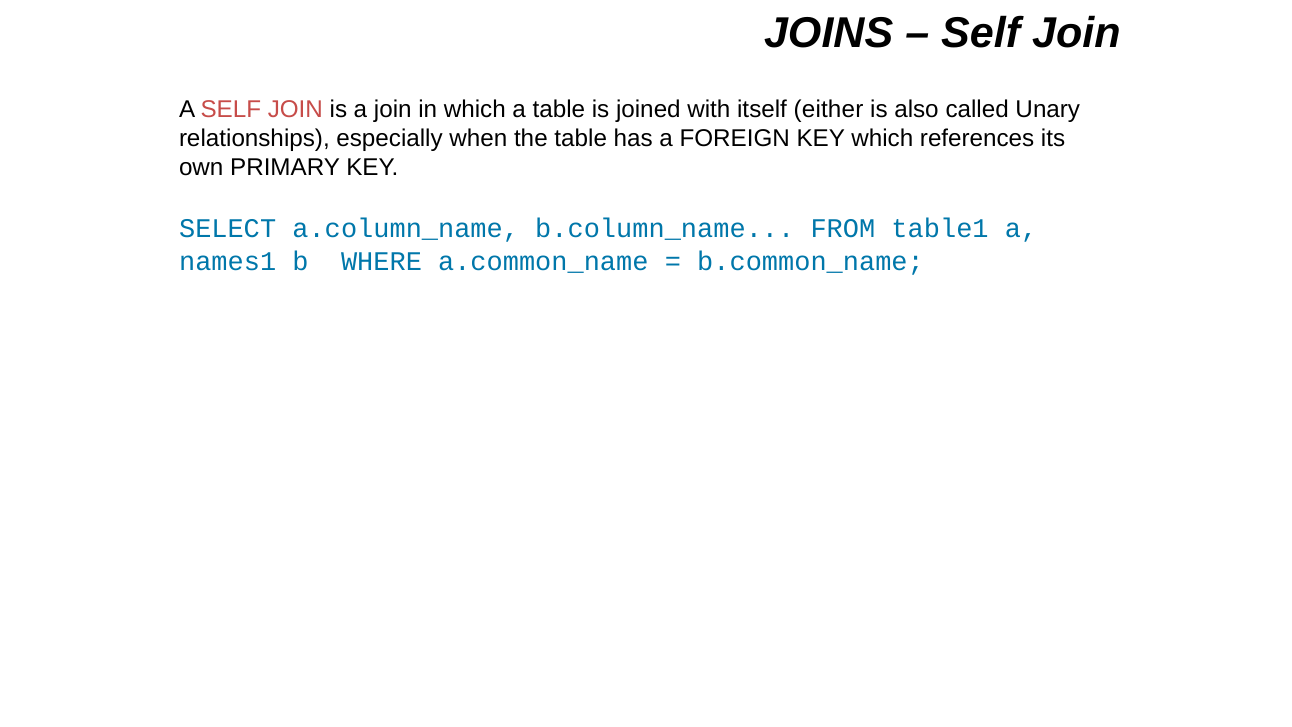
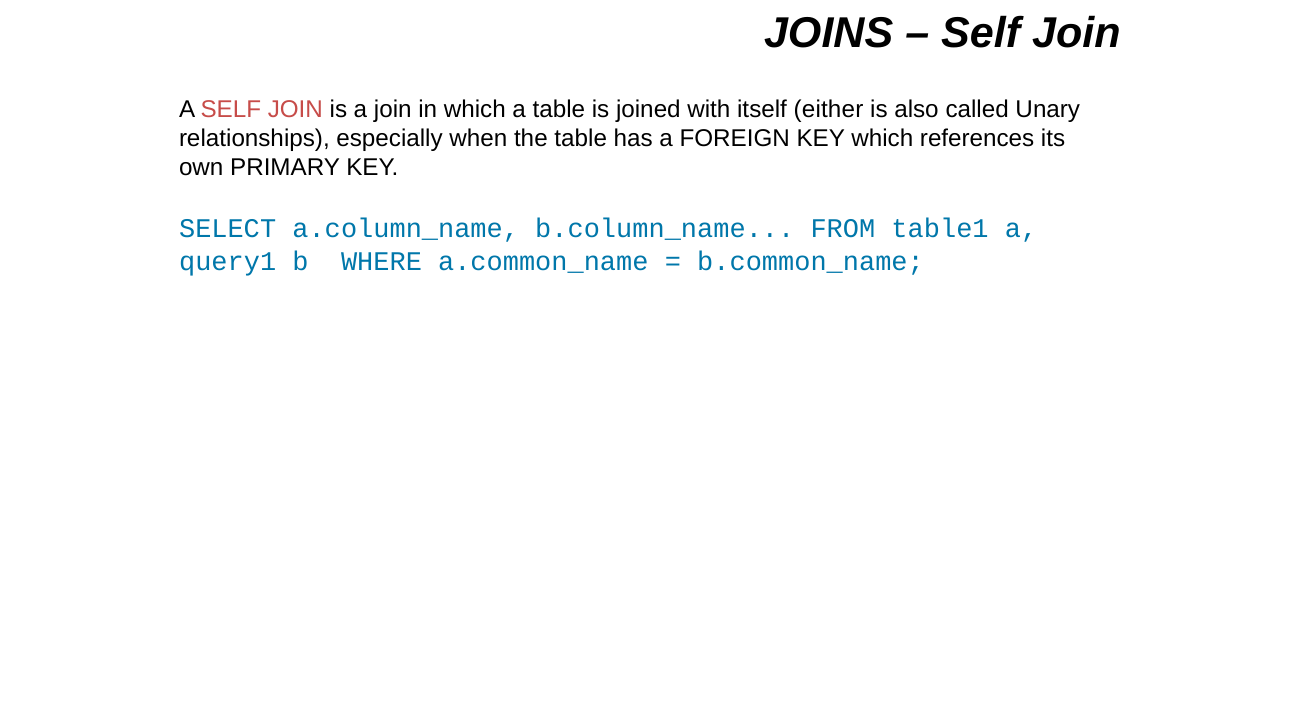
names1: names1 -> query1 (228, 261)
